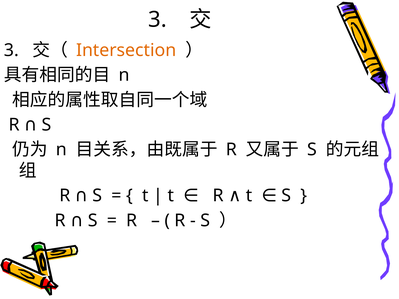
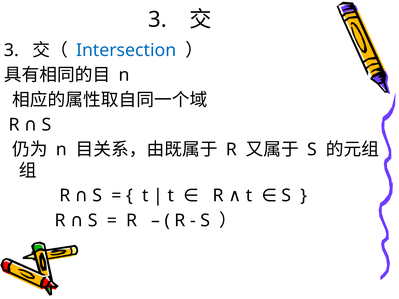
Intersection colour: orange -> blue (126, 50)
